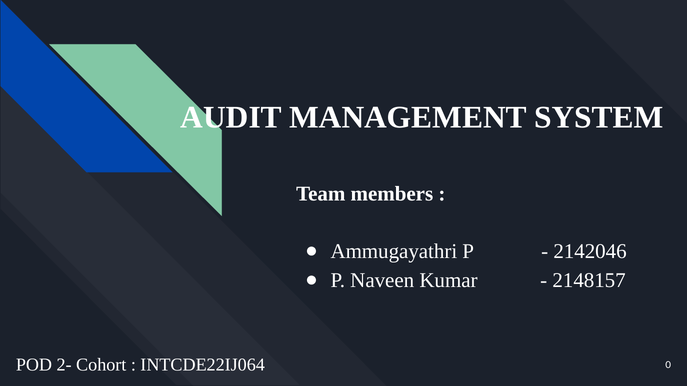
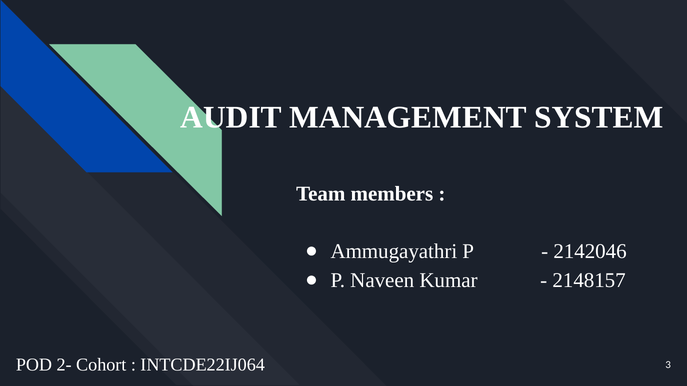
0: 0 -> 3 (668, 366)
